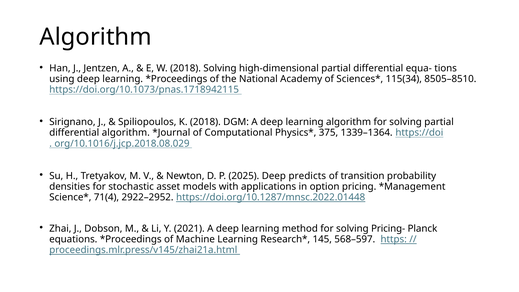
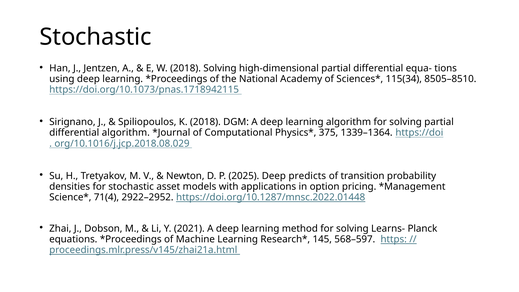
Algorithm: Algorithm -> Stochastic (96, 37)
Pricing-: Pricing- -> Learns- (388, 228)
